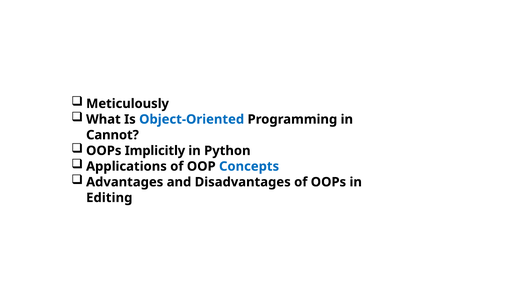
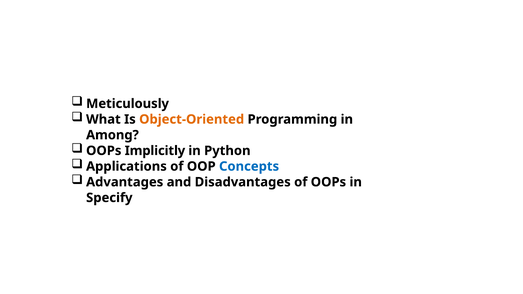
Object-Oriented colour: blue -> orange (192, 119)
Cannot: Cannot -> Among (112, 135)
Editing: Editing -> Specify (109, 198)
